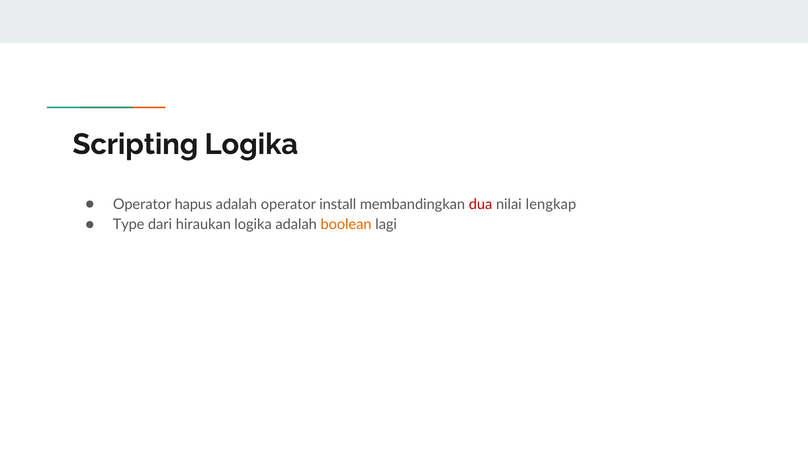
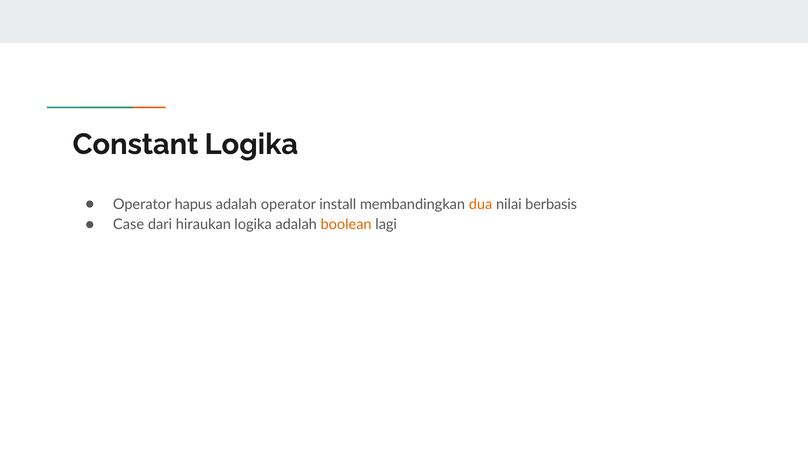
Scripting: Scripting -> Constant (135, 144)
dua colour: red -> orange (481, 204)
lengkap: lengkap -> berbasis (551, 204)
Type: Type -> Case (129, 224)
